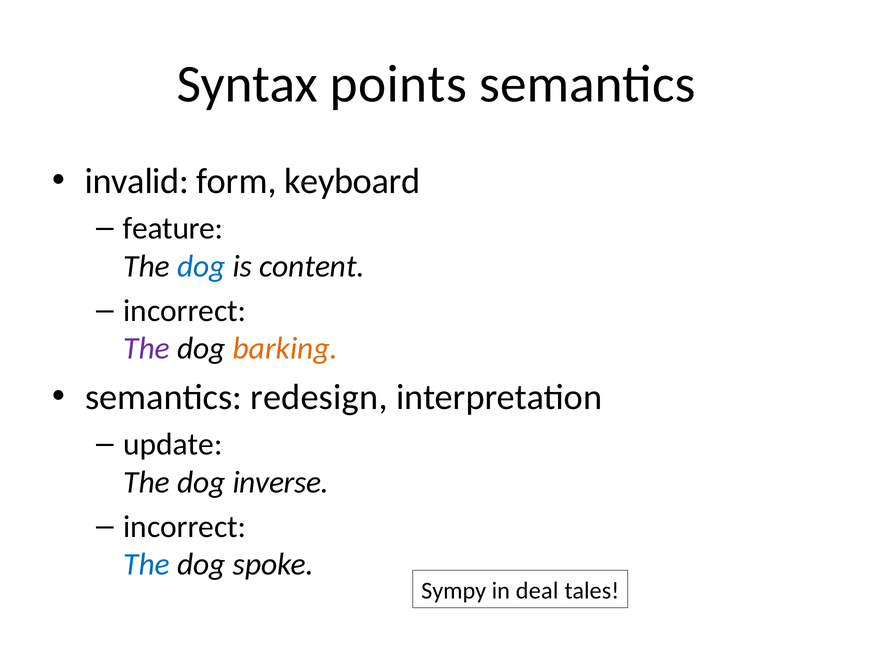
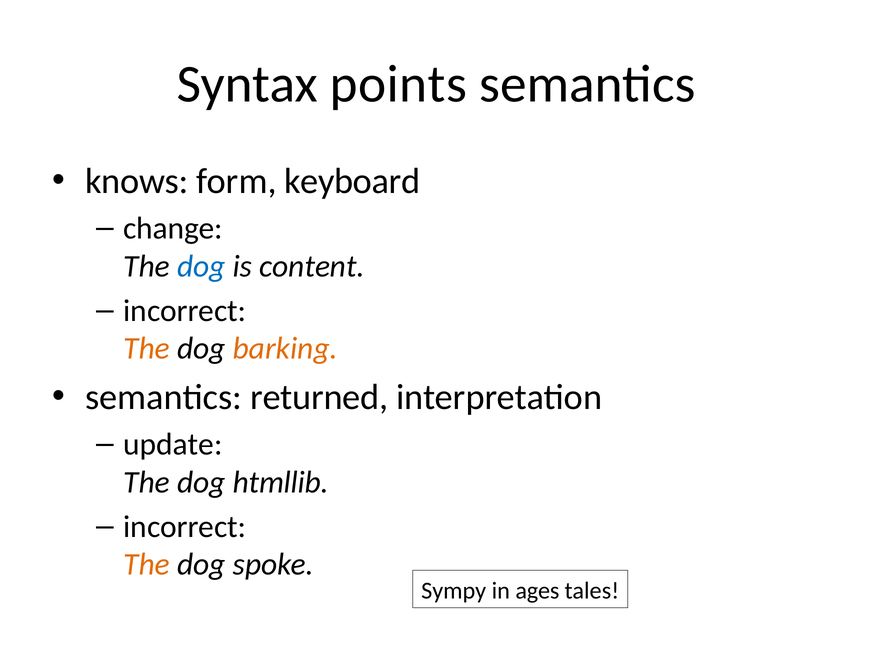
invalid: invalid -> knows (137, 182)
feature: feature -> change (173, 229)
The colour: purple -> orange (147, 349)
redesign: redesign -> returned (319, 398)
inverse: inverse -> htmllib (281, 483)
The colour: blue -> orange (147, 565)
deal: deal -> ages (537, 592)
